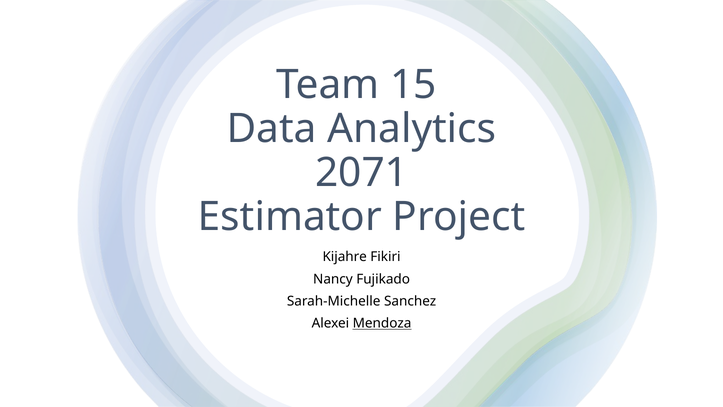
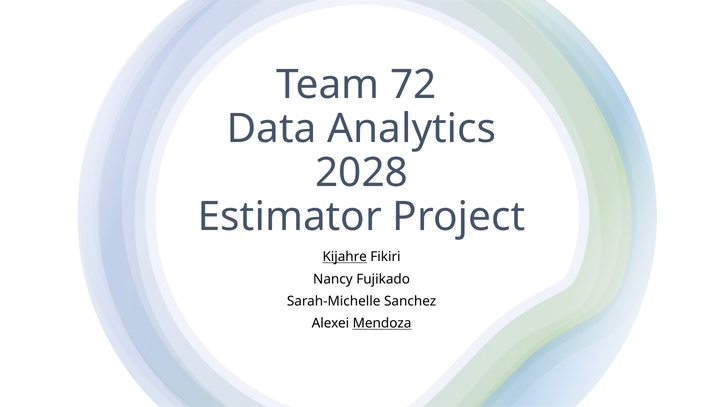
15: 15 -> 72 (413, 85)
2071: 2071 -> 2028 (362, 173)
Kijahre underline: none -> present (345, 257)
